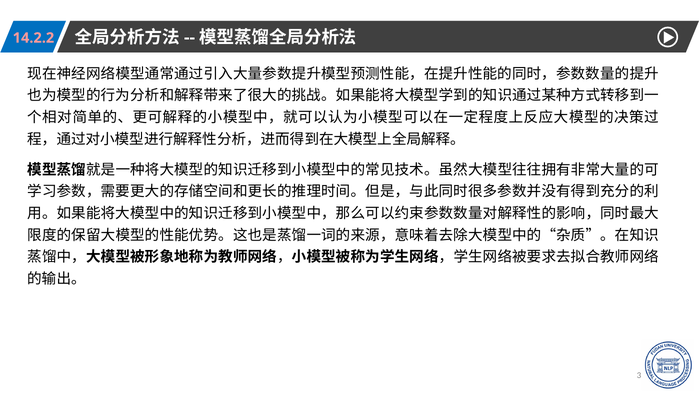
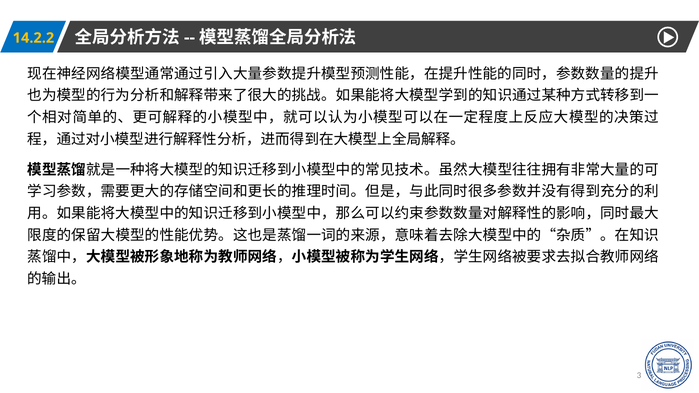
14.2.2 colour: pink -> yellow (33, 38)
